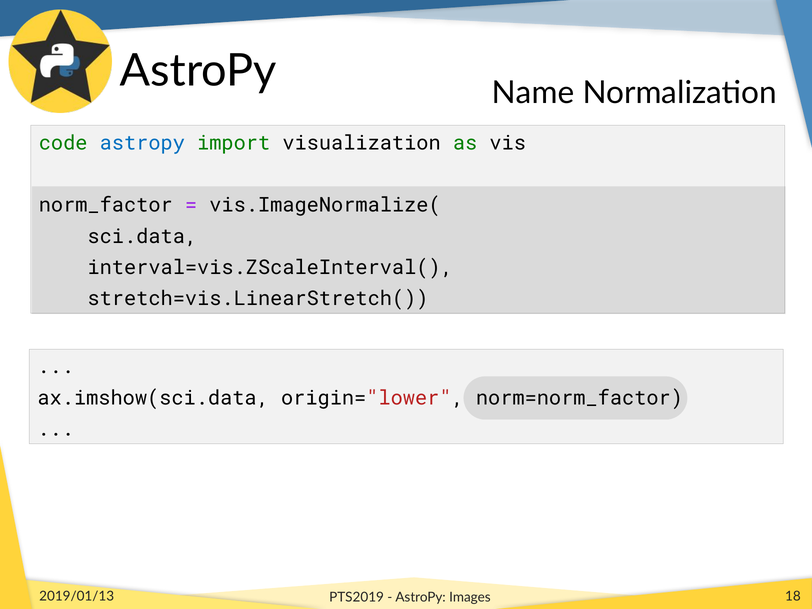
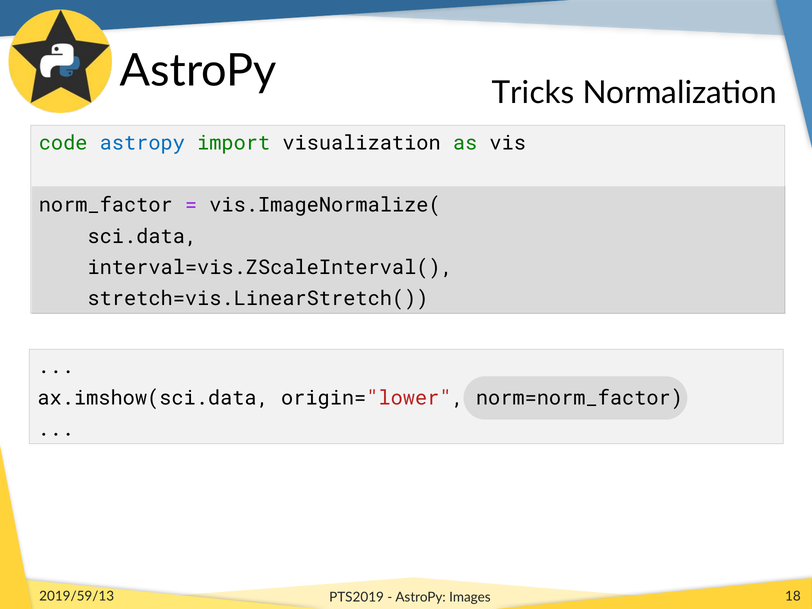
Name: Name -> Tricks (533, 93)
2019/01/13: 2019/01/13 -> 2019/59/13 (77, 596)
